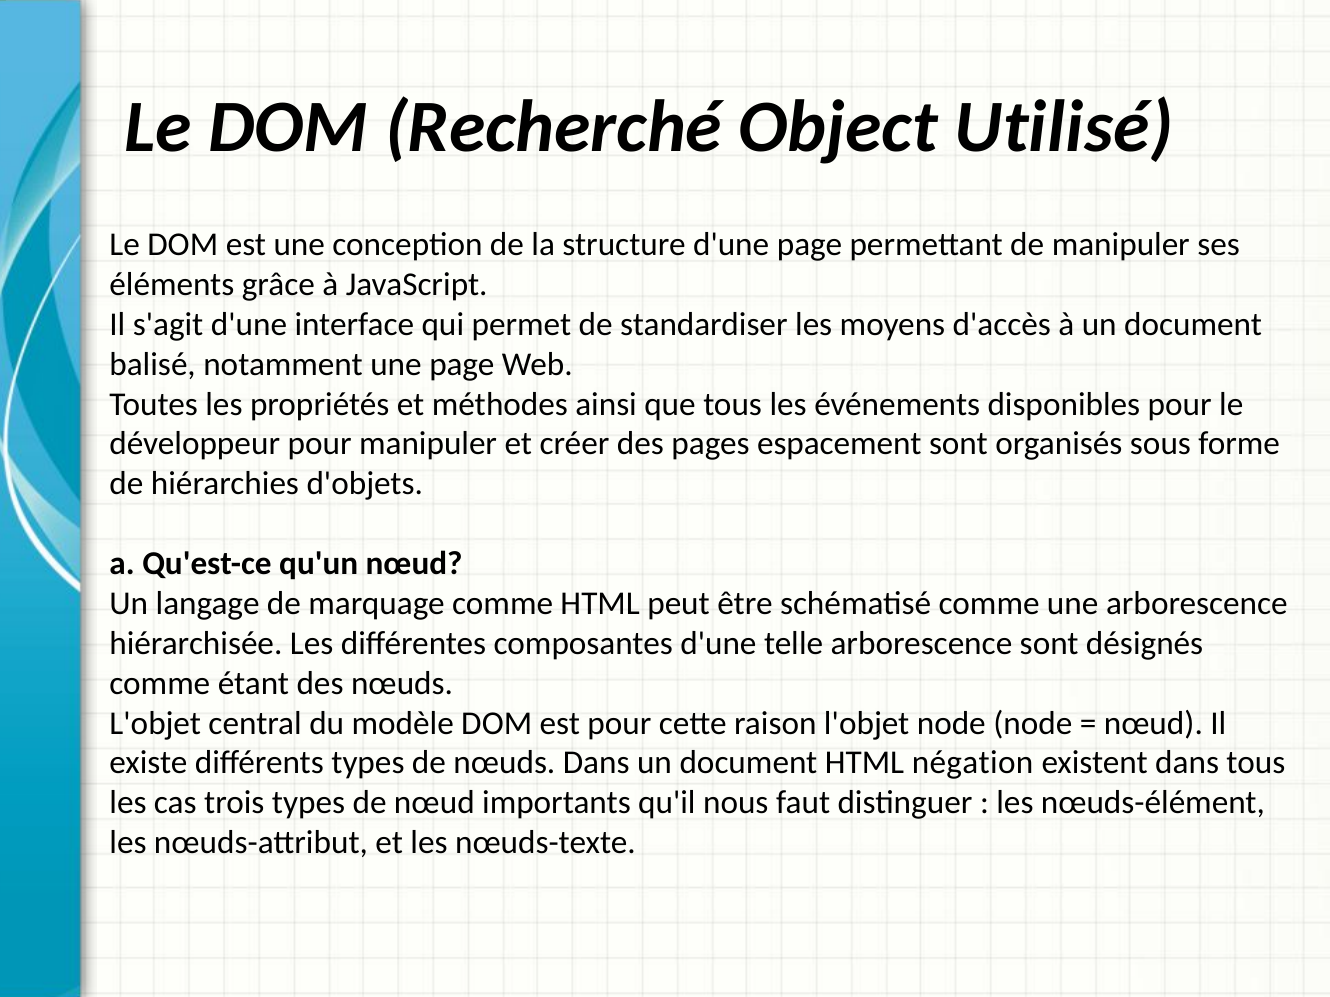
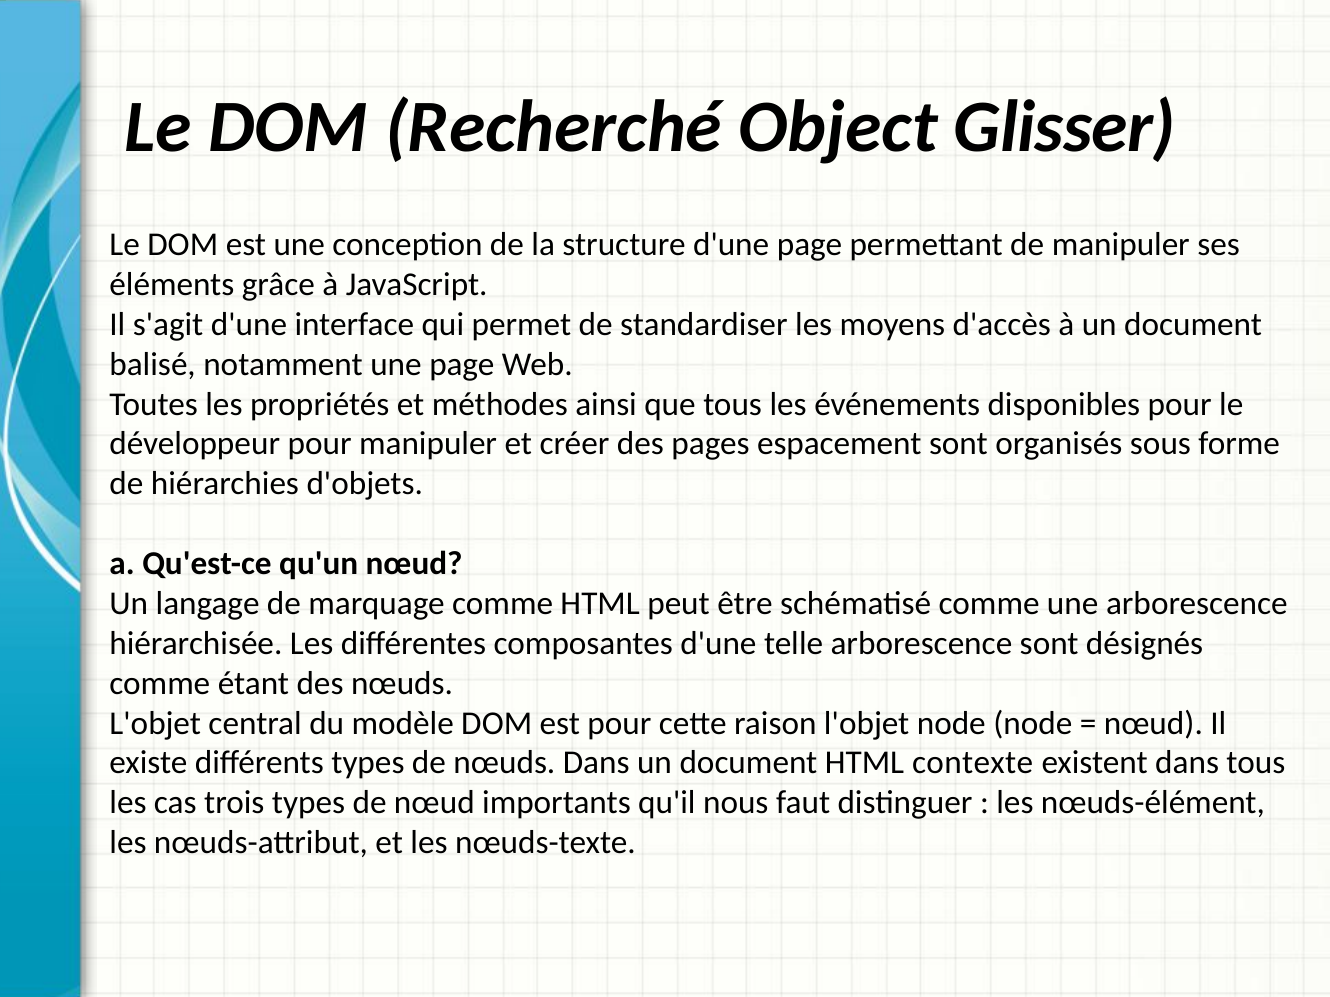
Utilisé: Utilisé -> Glisser (1065, 127)
négation: négation -> contexte (973, 763)
